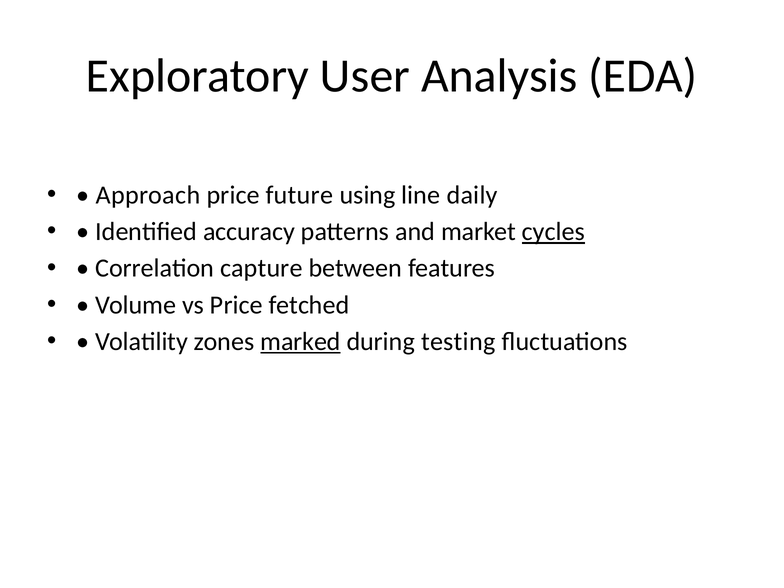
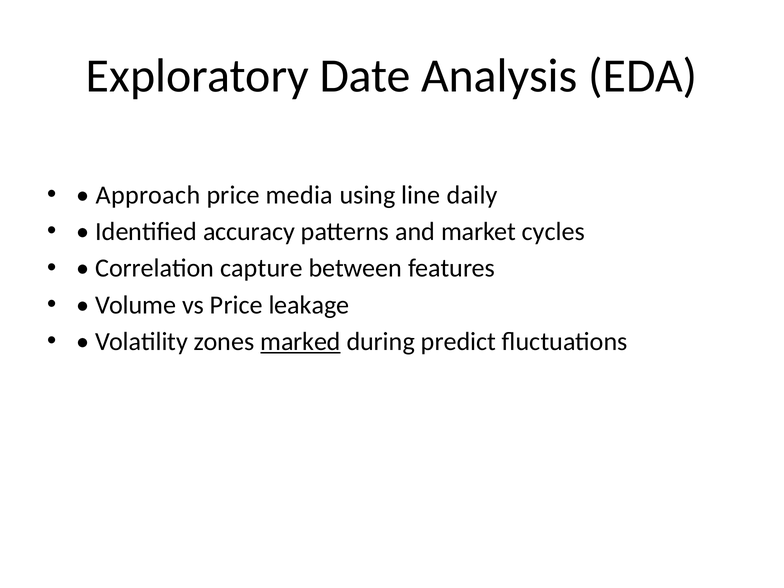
User: User -> Date (365, 76)
future: future -> media (299, 195)
cycles underline: present -> none (553, 232)
fetched: fetched -> leakage (309, 305)
testing: testing -> predict (459, 342)
